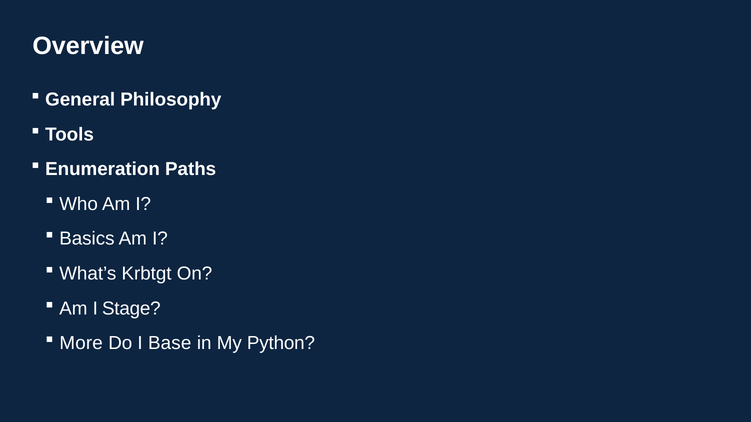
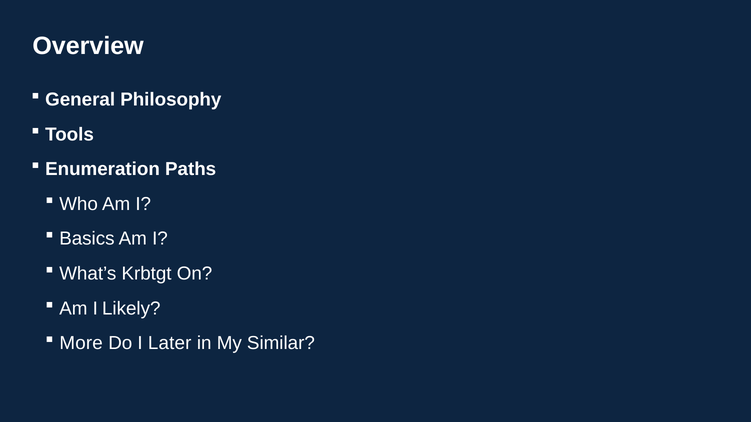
Stage: Stage -> Likely (131, 309)
Base: Base -> Later (170, 344)
Python: Python -> Similar (281, 344)
